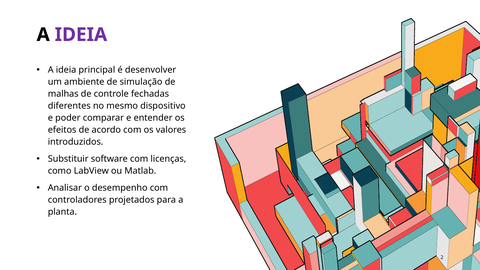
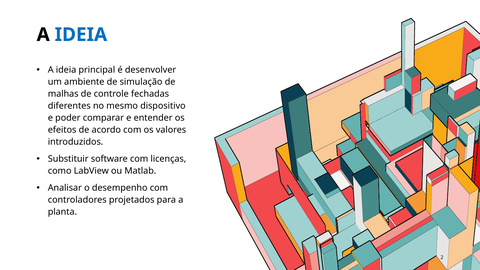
IDEIA colour: purple -> blue (81, 35)
